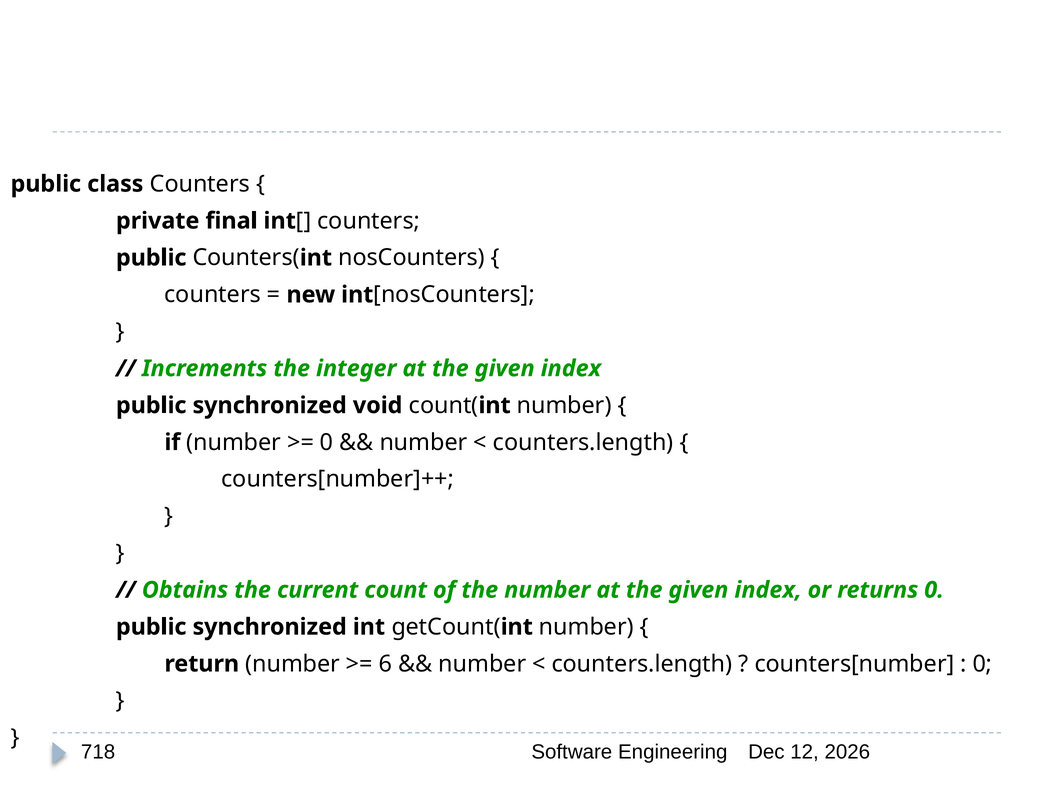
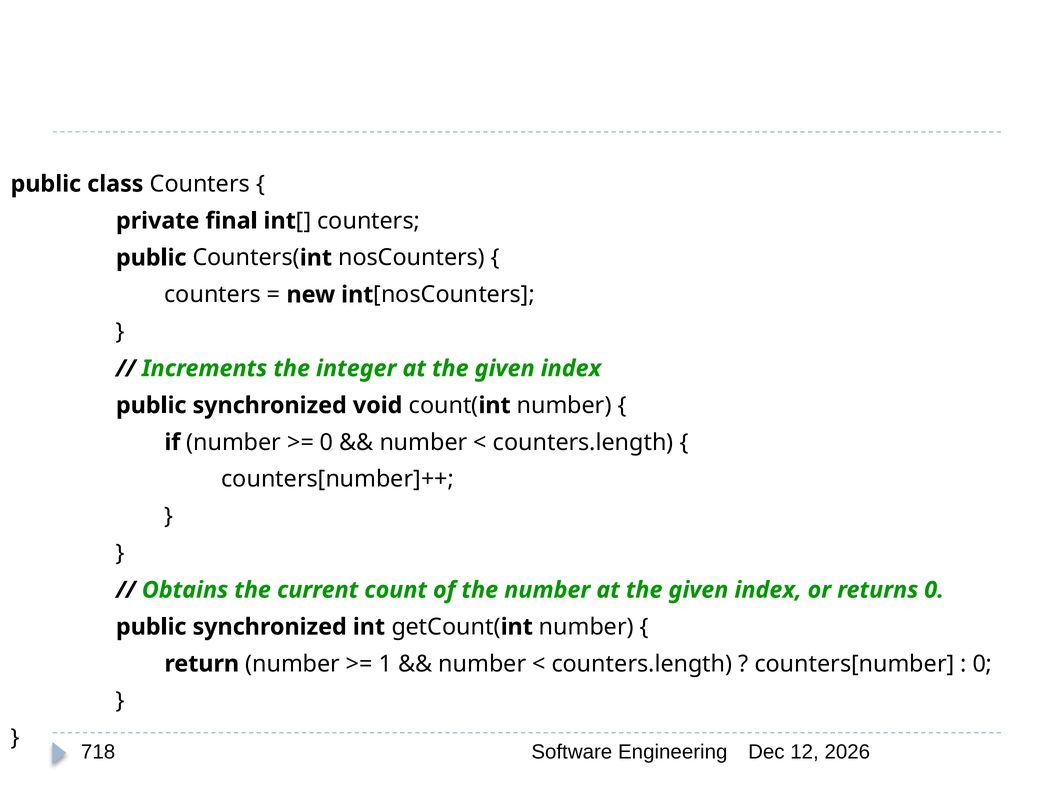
6: 6 -> 1 (385, 663)
